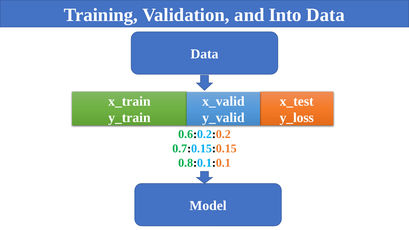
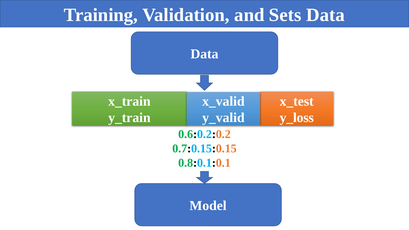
Into: Into -> Sets (285, 15)
